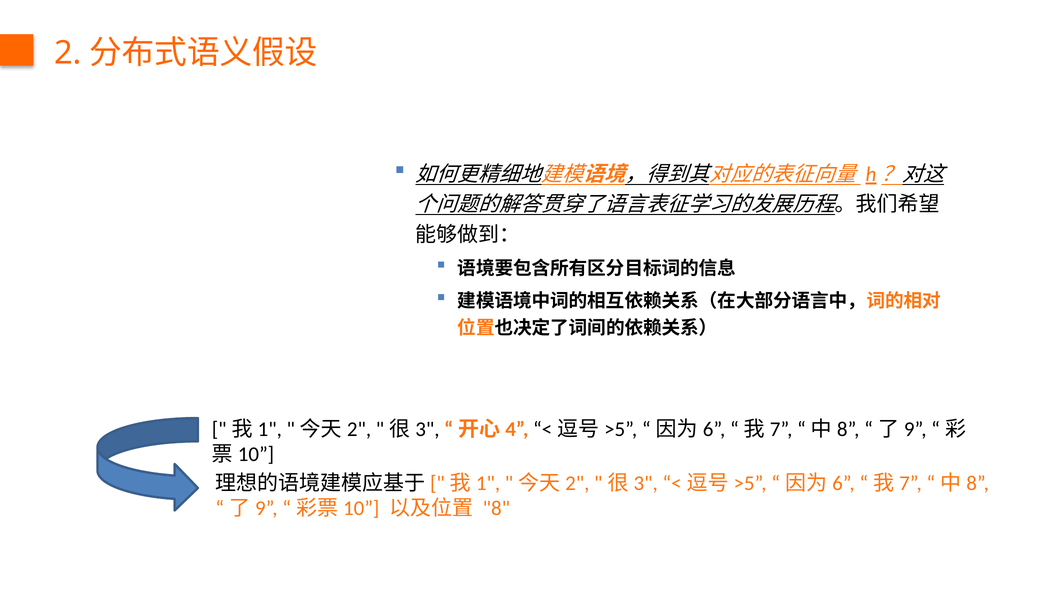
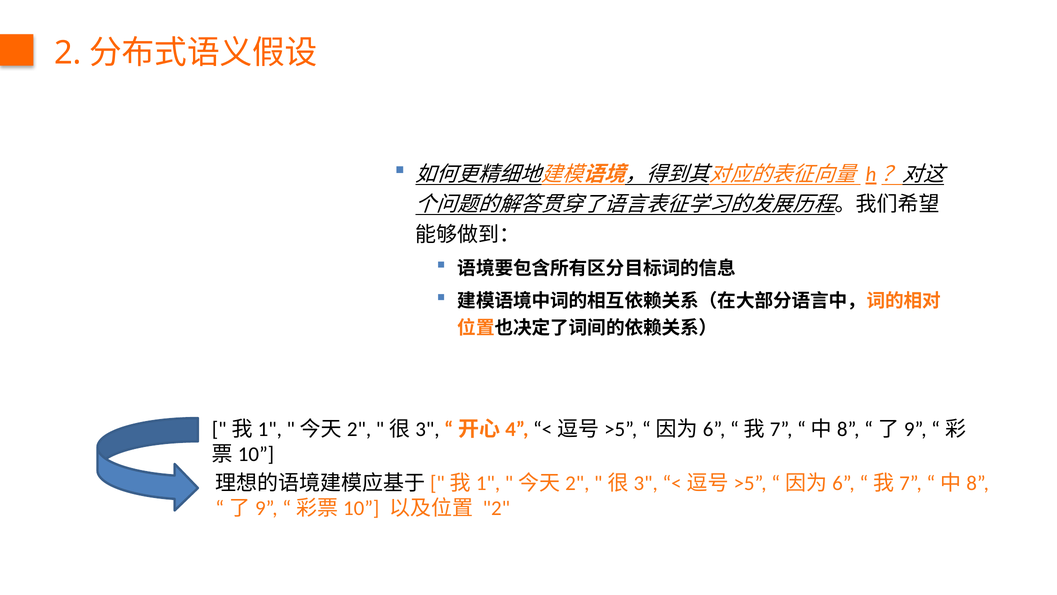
8: 8 -> 2 (496, 508)
